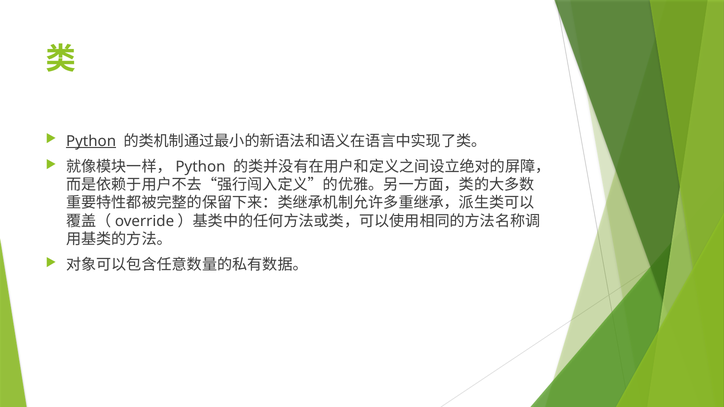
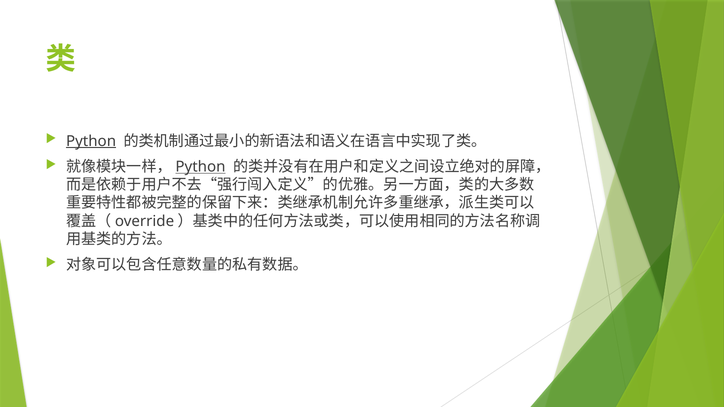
Python underline: none -> present (200, 167)
